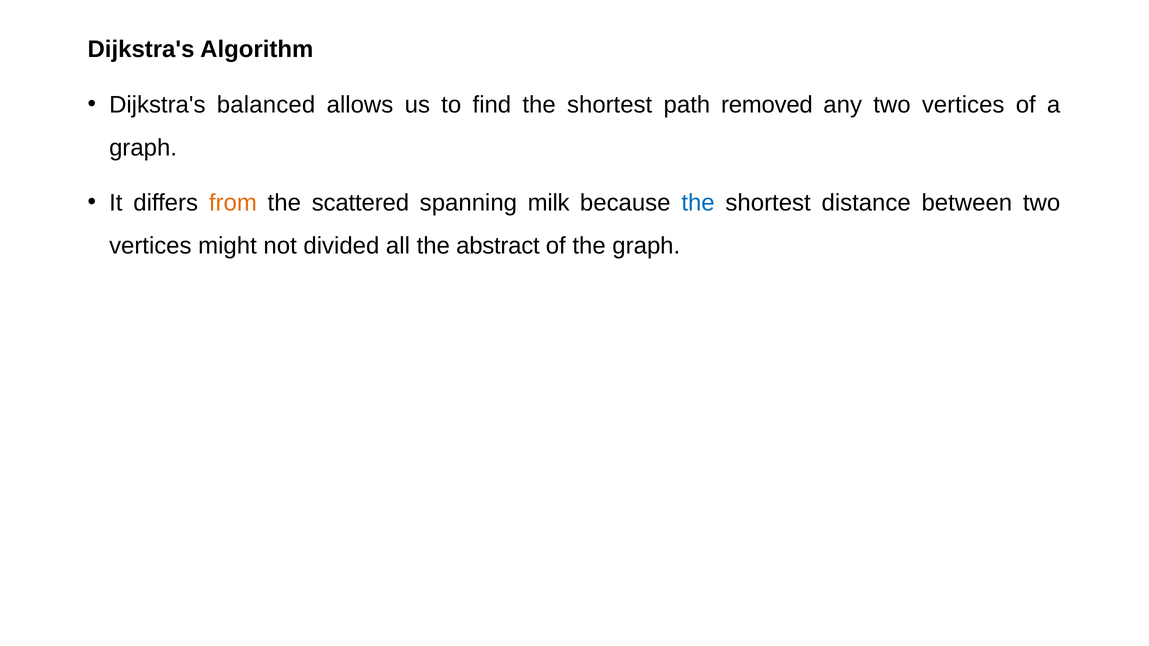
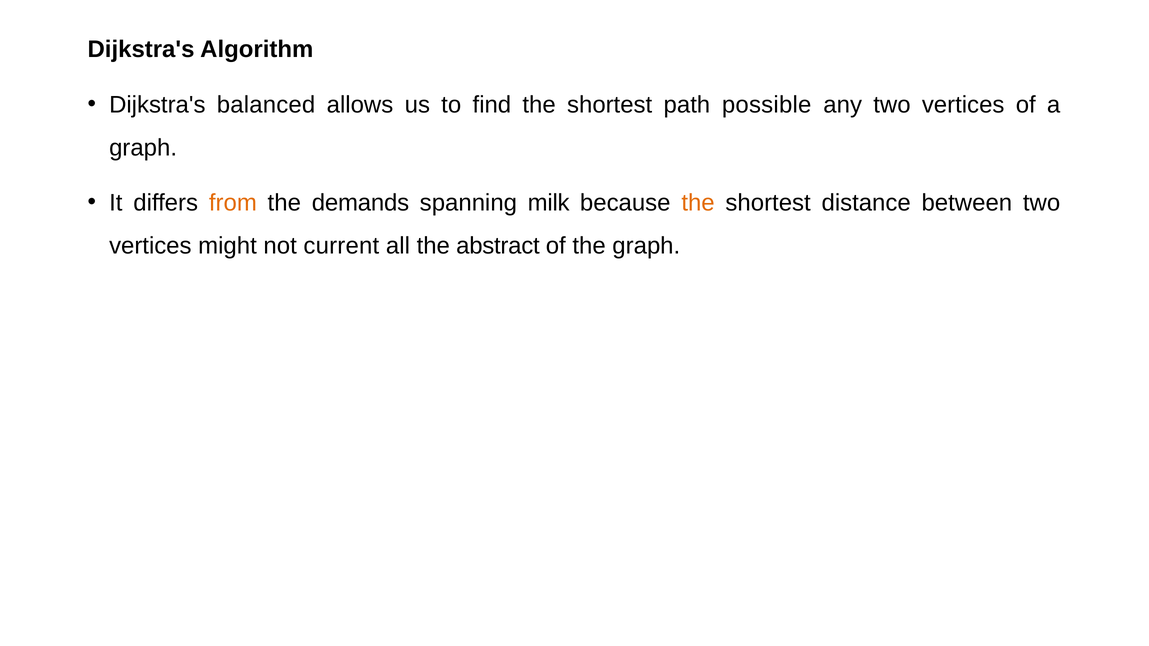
removed: removed -> possible (767, 105)
scattered: scattered -> demands (360, 203)
the colour: blue -> orange (698, 203)
divided: divided -> current (341, 246)
